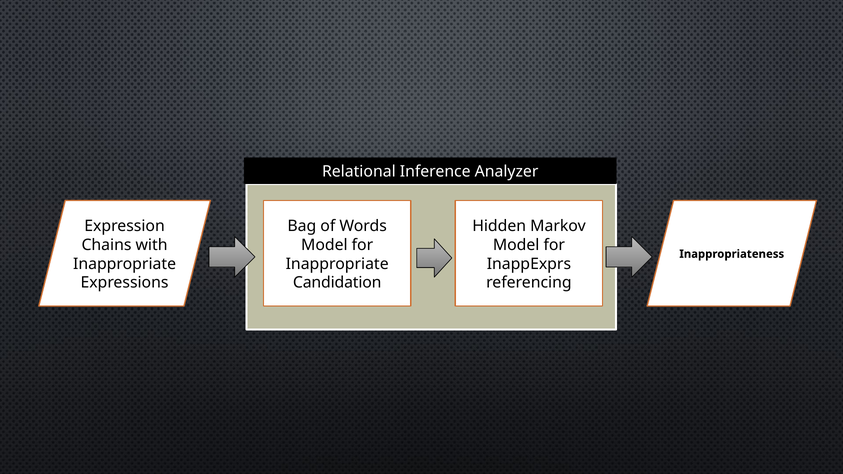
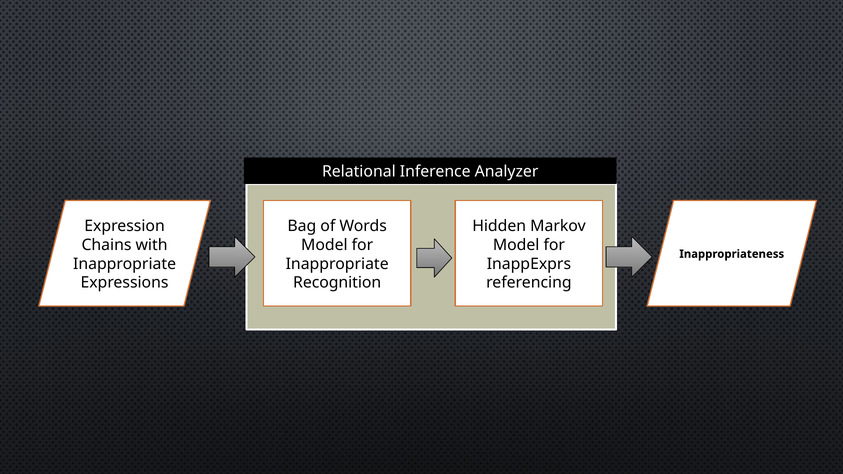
Candidation: Candidation -> Recognition (337, 283)
